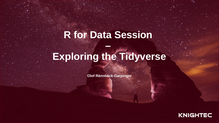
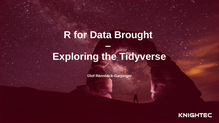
Session: Session -> Brought (133, 35)
